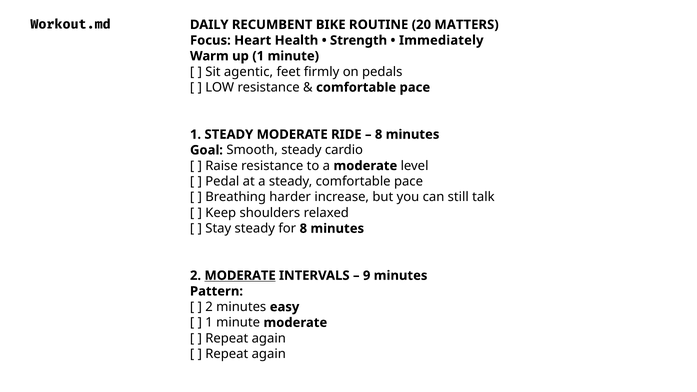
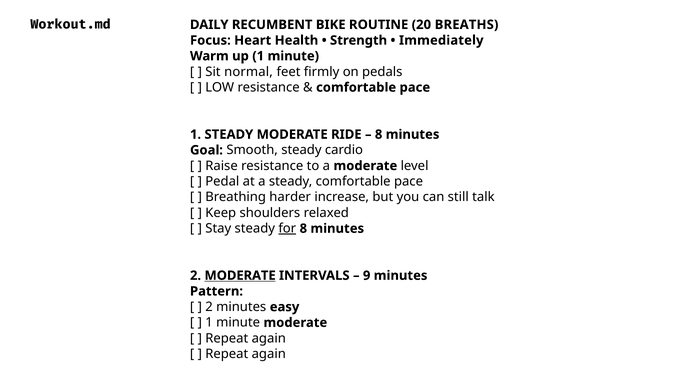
20 MATTERS: MATTERS -> BREATHS (467, 25)
Sit agentic: agentic -> normal (249, 72)
for underline: none -> present (287, 229)
